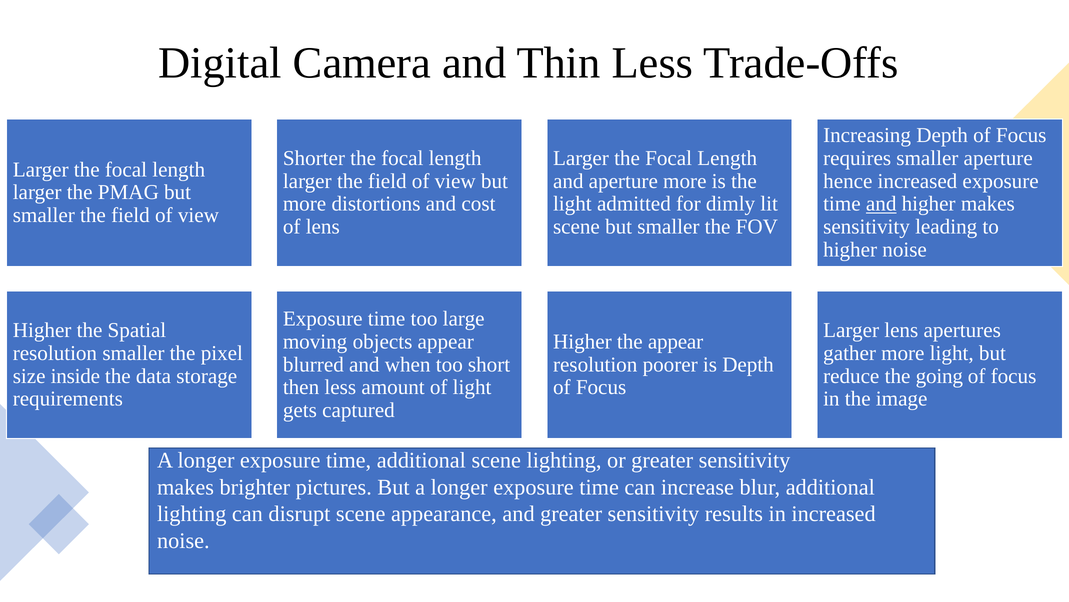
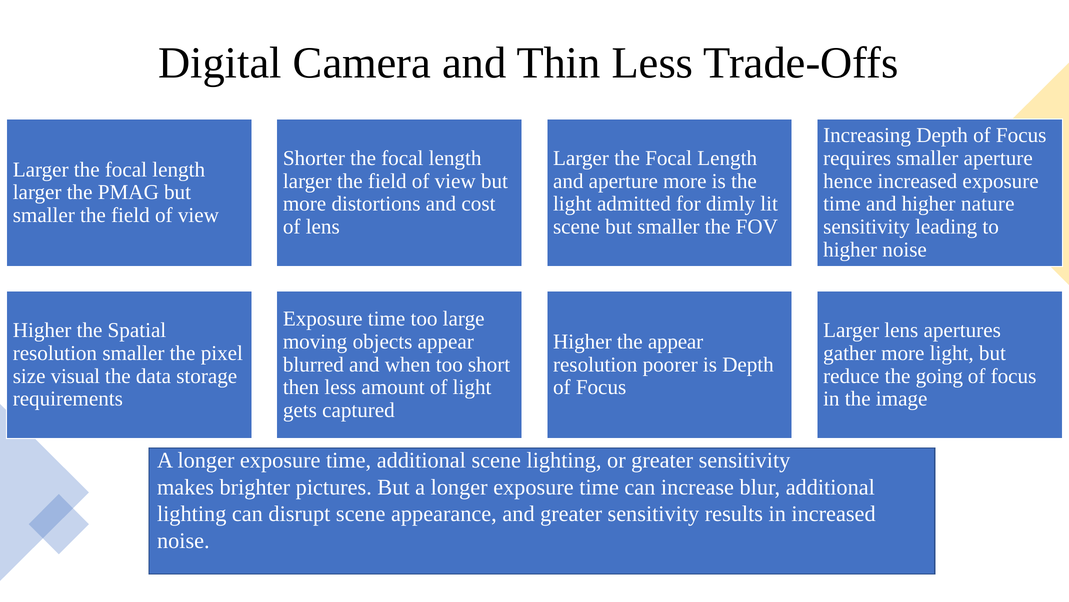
and underline: present -> none (881, 204)
higher makes: makes -> nature (988, 204)
inside: inside -> visual (75, 376)
